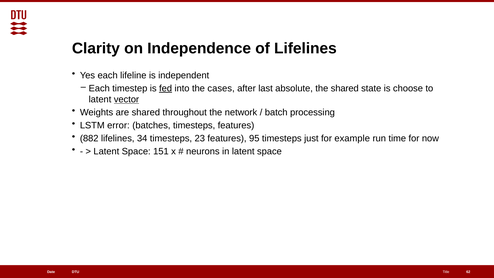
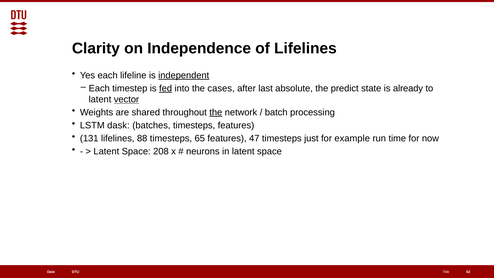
independent underline: none -> present (184, 75)
the shared: shared -> predict (345, 88)
choose: choose -> already (408, 88)
the underline: none -> present (216, 112)
error: error -> dask (118, 125)
882: 882 -> 131 (89, 138)
34: 34 -> 88 (142, 138)
23: 23 -> 65 (200, 138)
95: 95 -> 47 (254, 138)
151: 151 -> 208 (161, 151)
